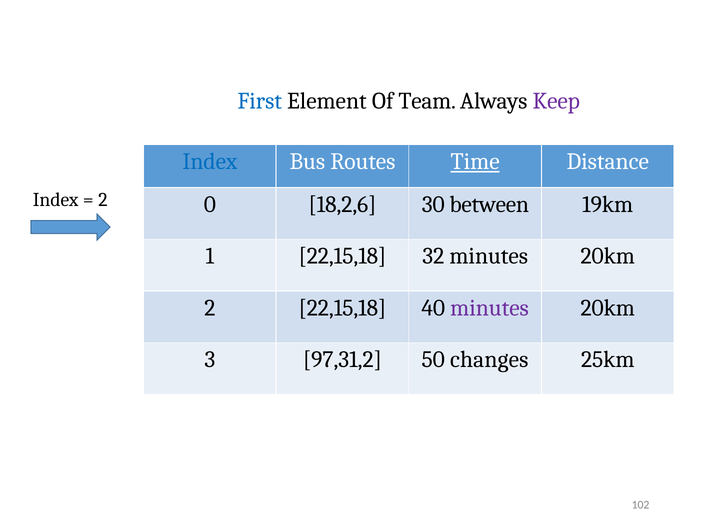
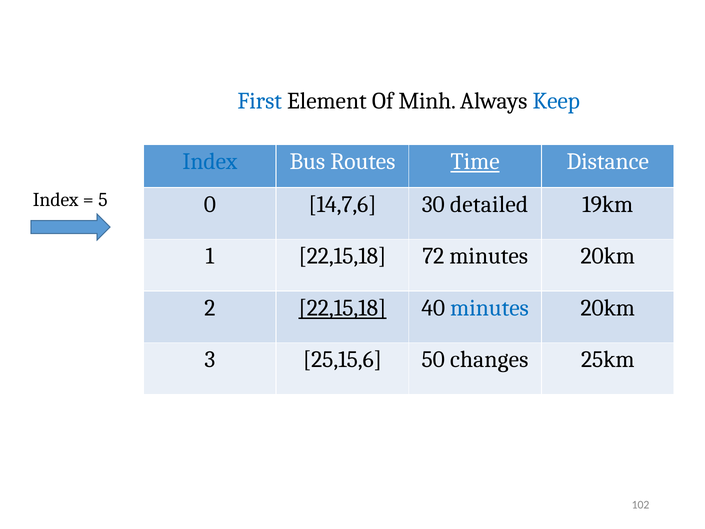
Team: Team -> Minh (427, 101)
Keep colour: purple -> blue (556, 101)
2: 2 -> 5 (103, 200)
18,2,6: 18,2,6 -> 14,7,6 (342, 204)
between: between -> detailed (489, 204)
32: 32 -> 72 (433, 256)
22,15,18 underline: none -> present (342, 308)
minutes colour: purple -> blue (490, 308)
97,31,2: 97,31,2 -> 25,15,6 (342, 360)
